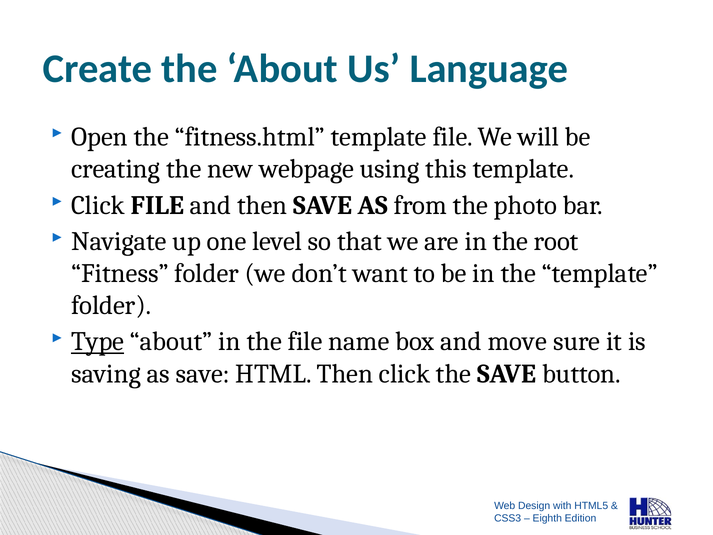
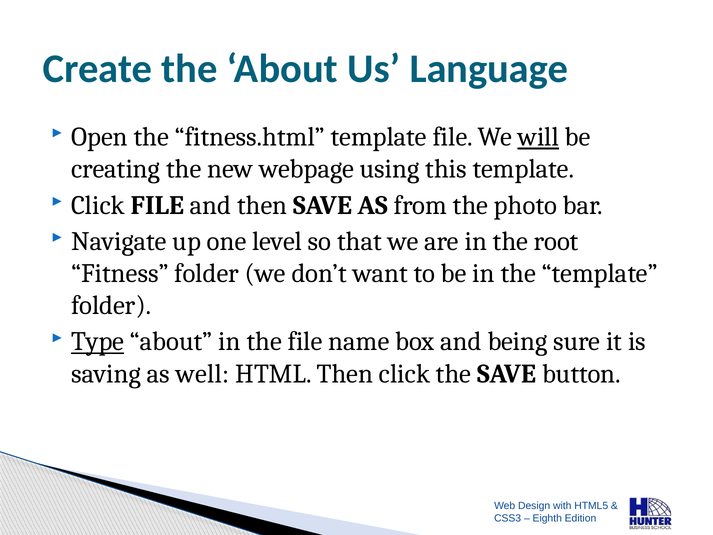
will underline: none -> present (538, 137)
move: move -> being (517, 341)
as save: save -> well (203, 374)
